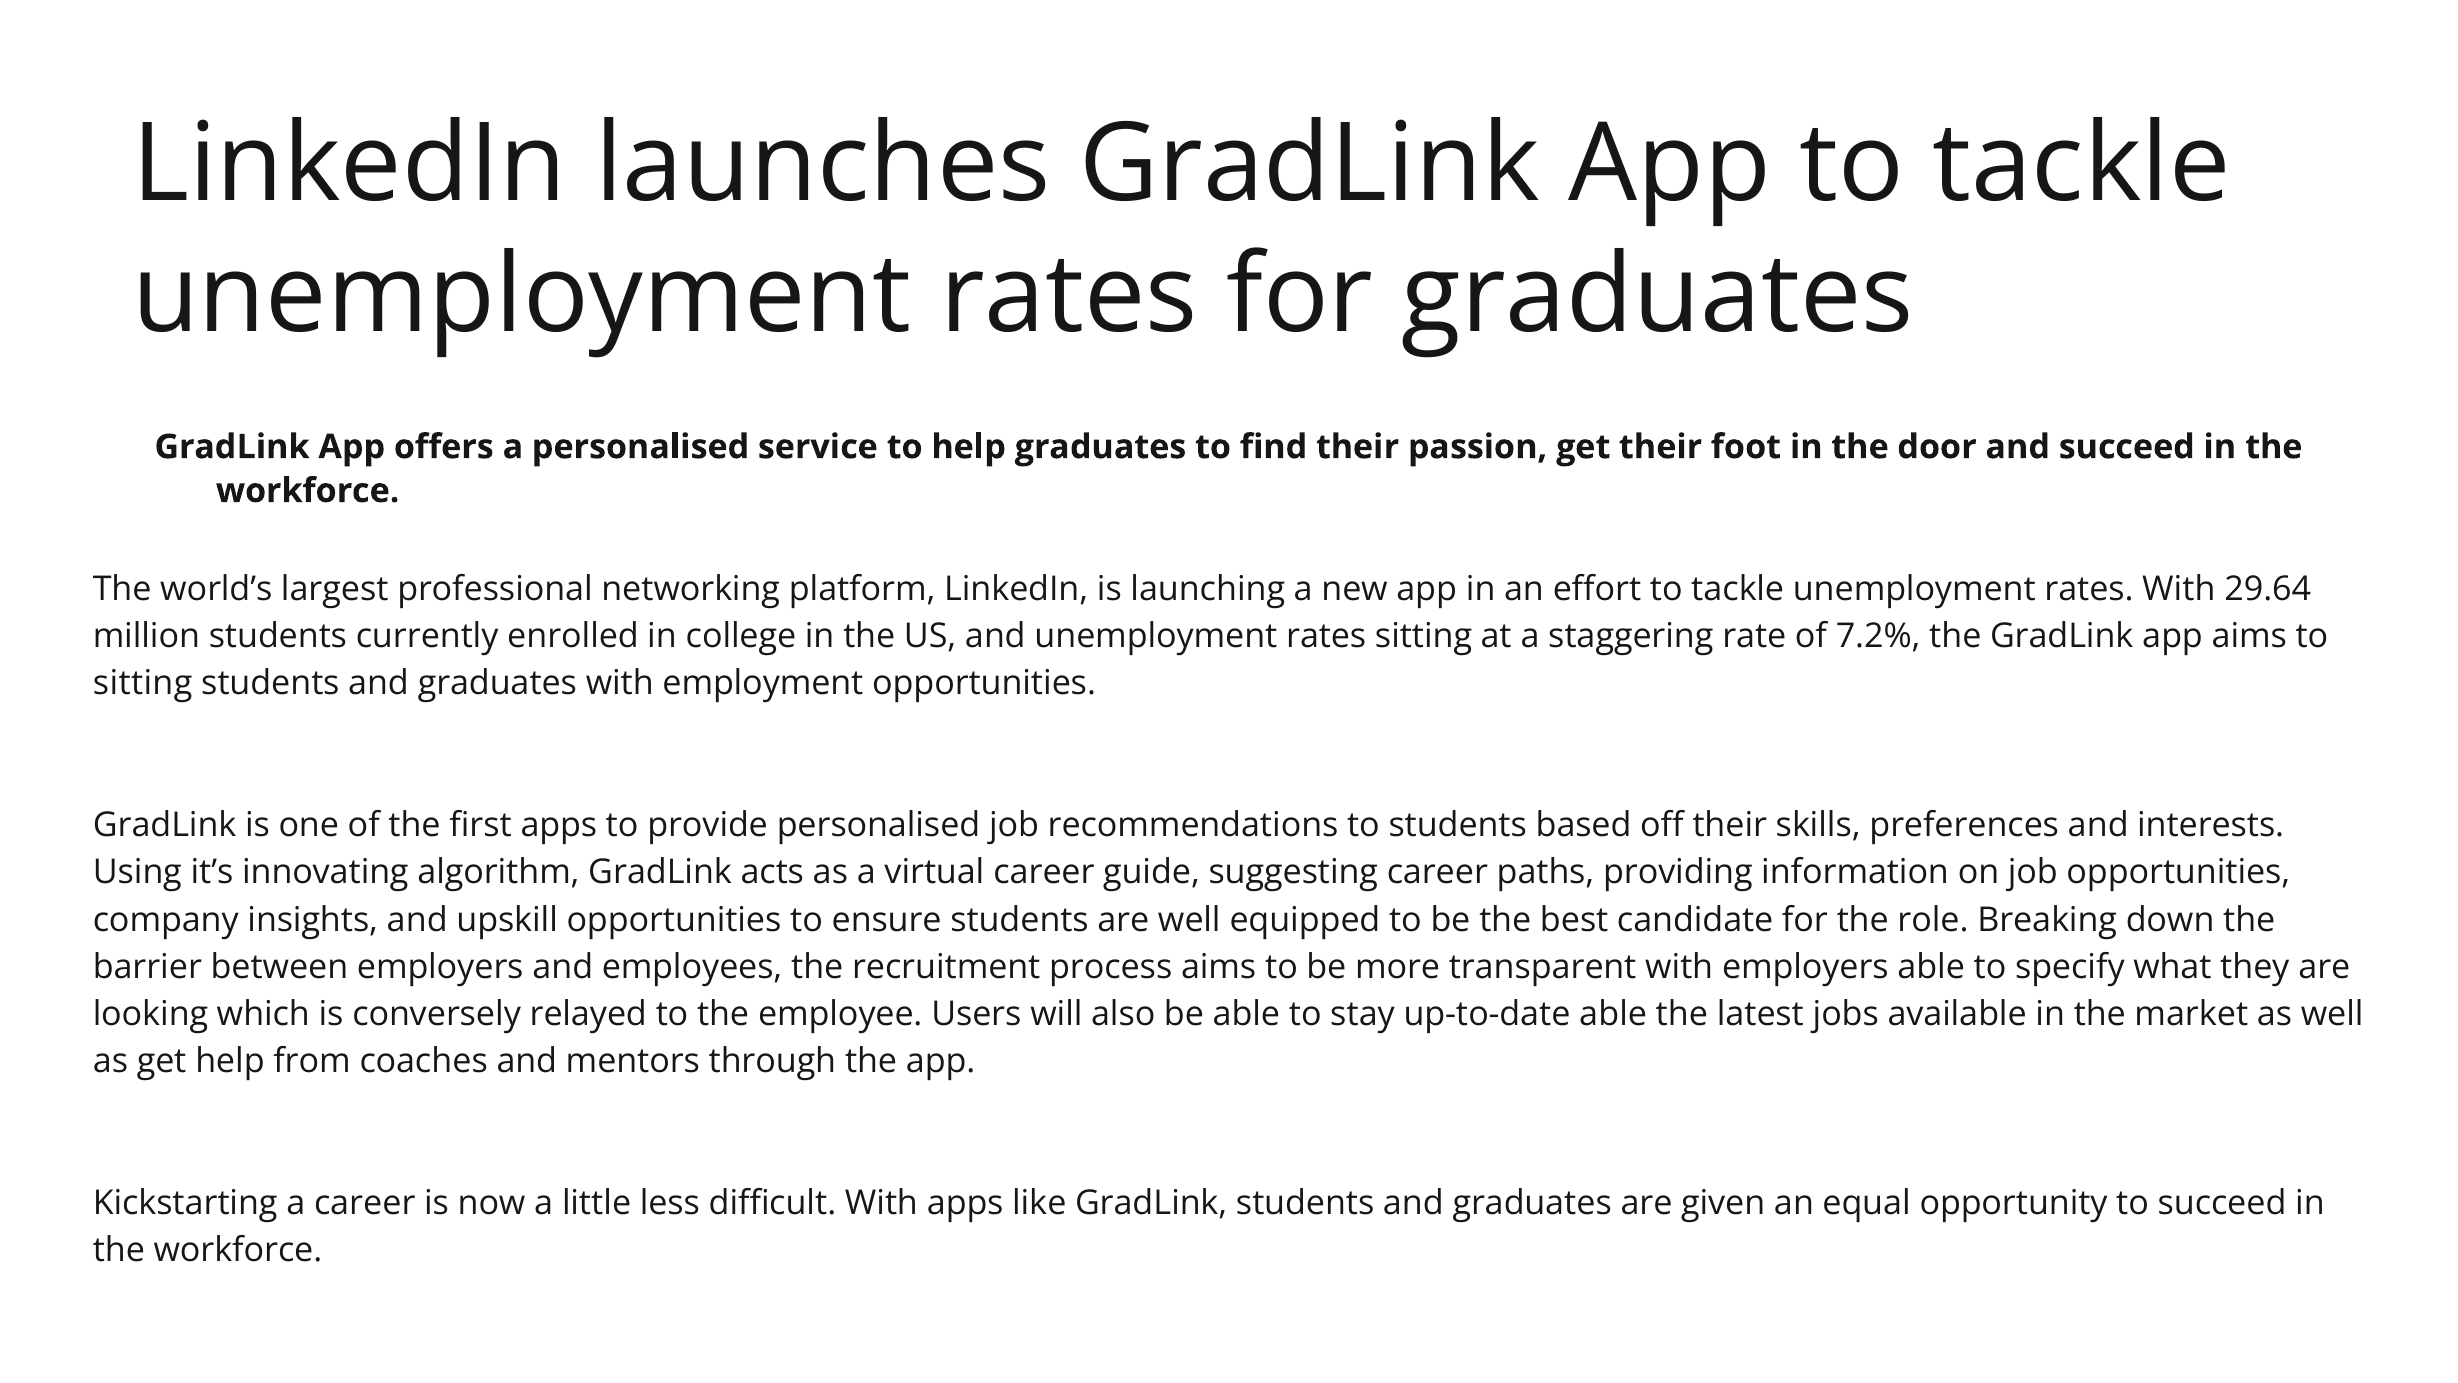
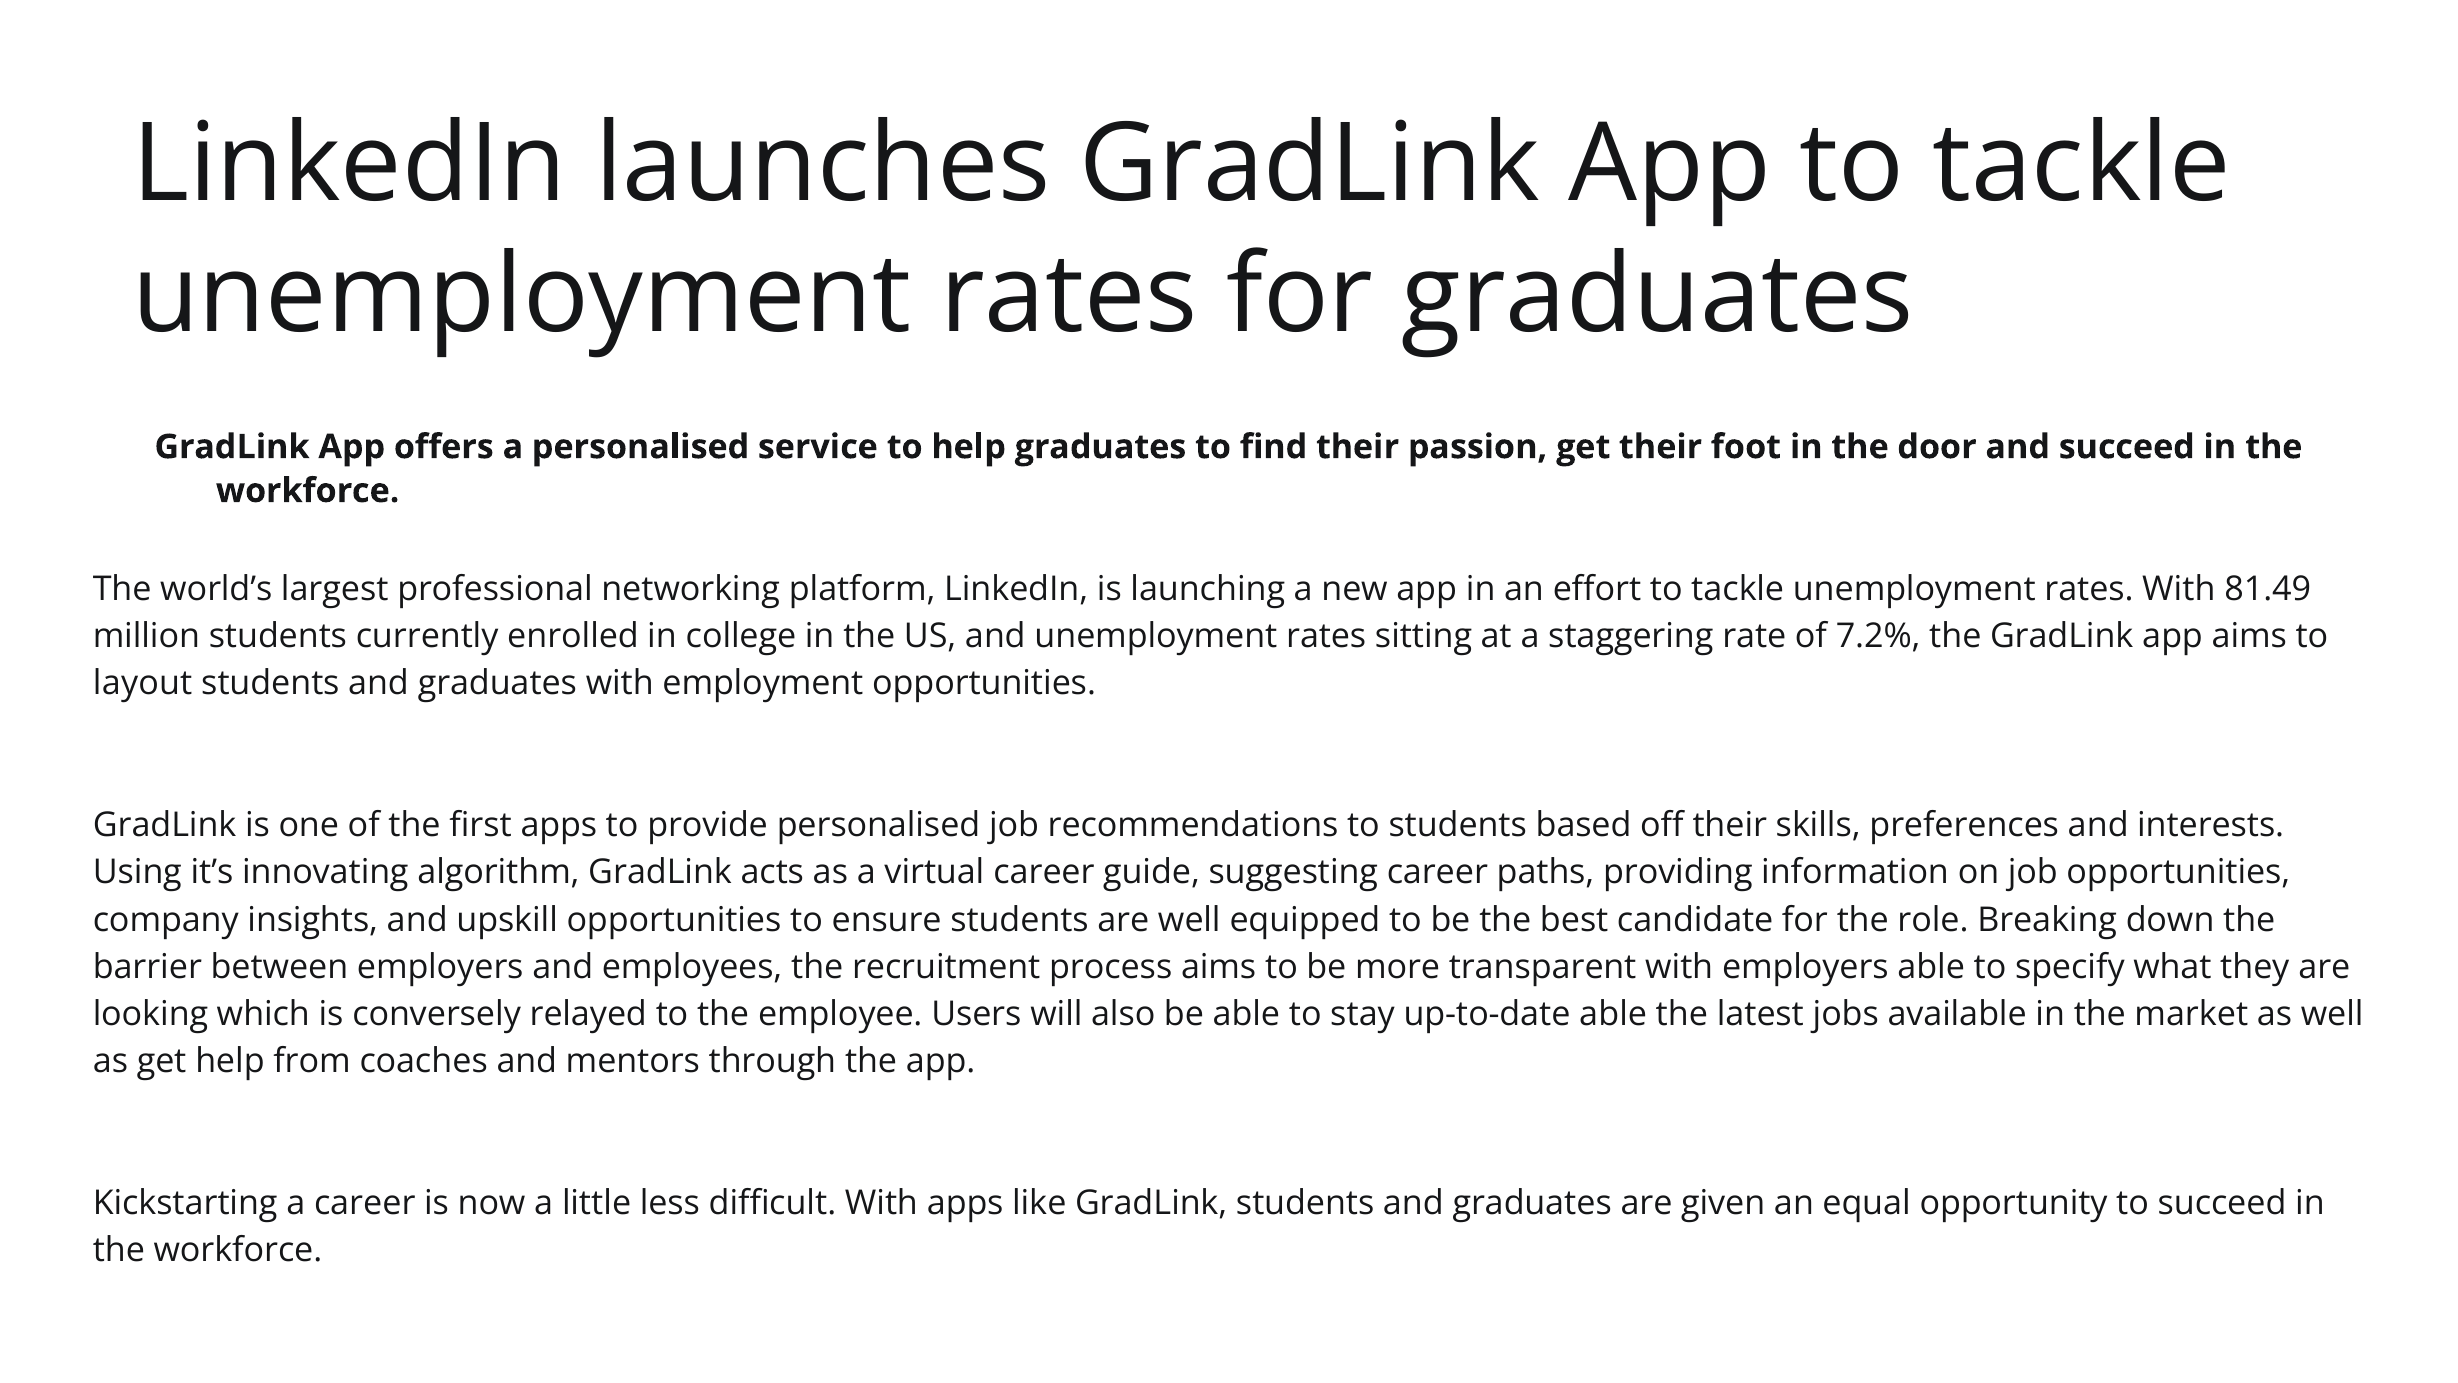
29.64: 29.64 -> 81.49 (2268, 589)
sitting: sitting -> layout (143, 683)
